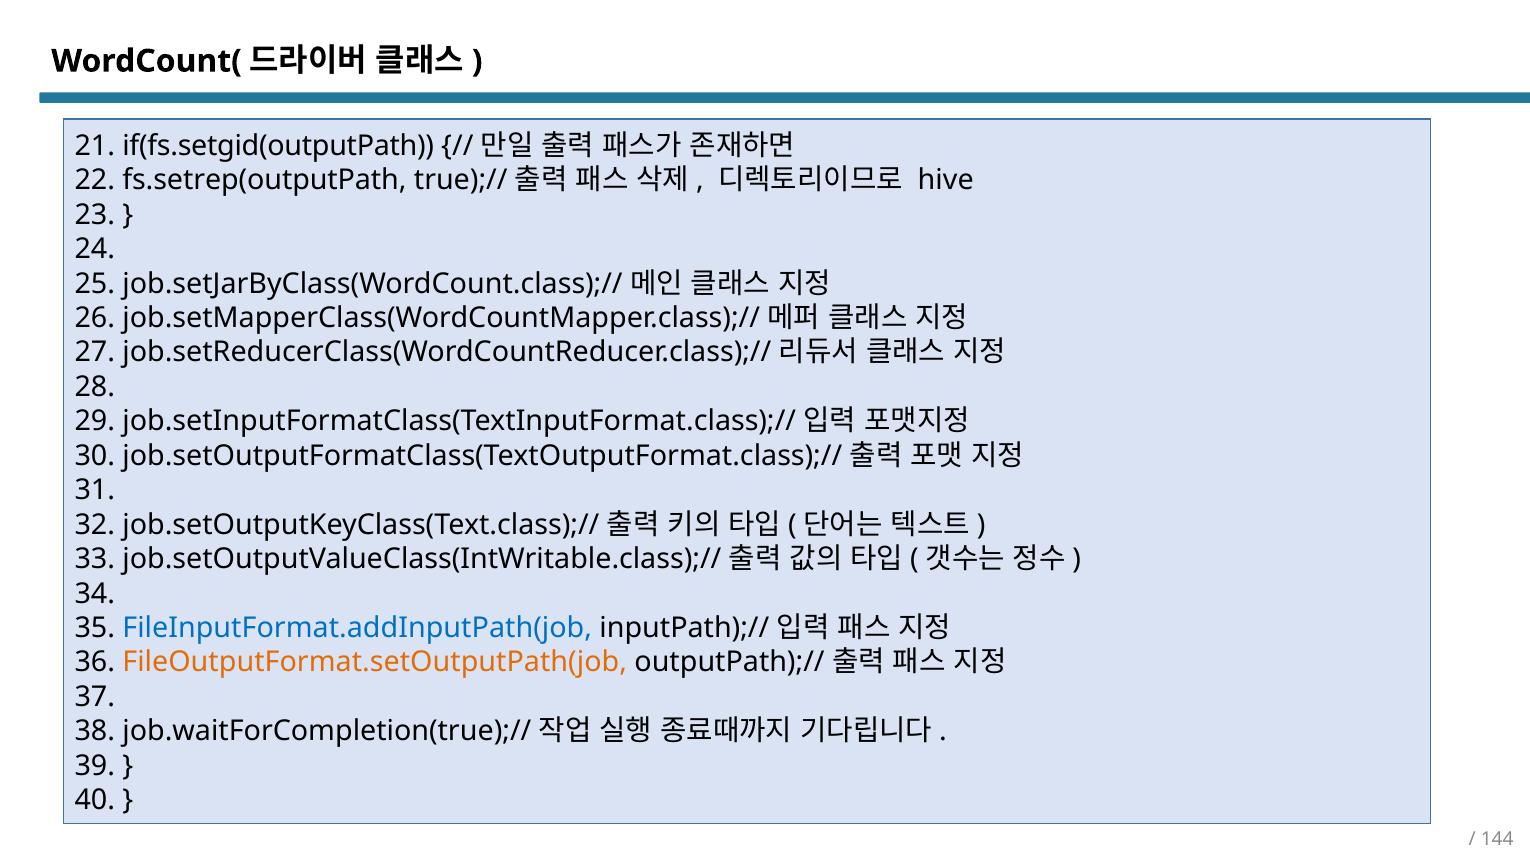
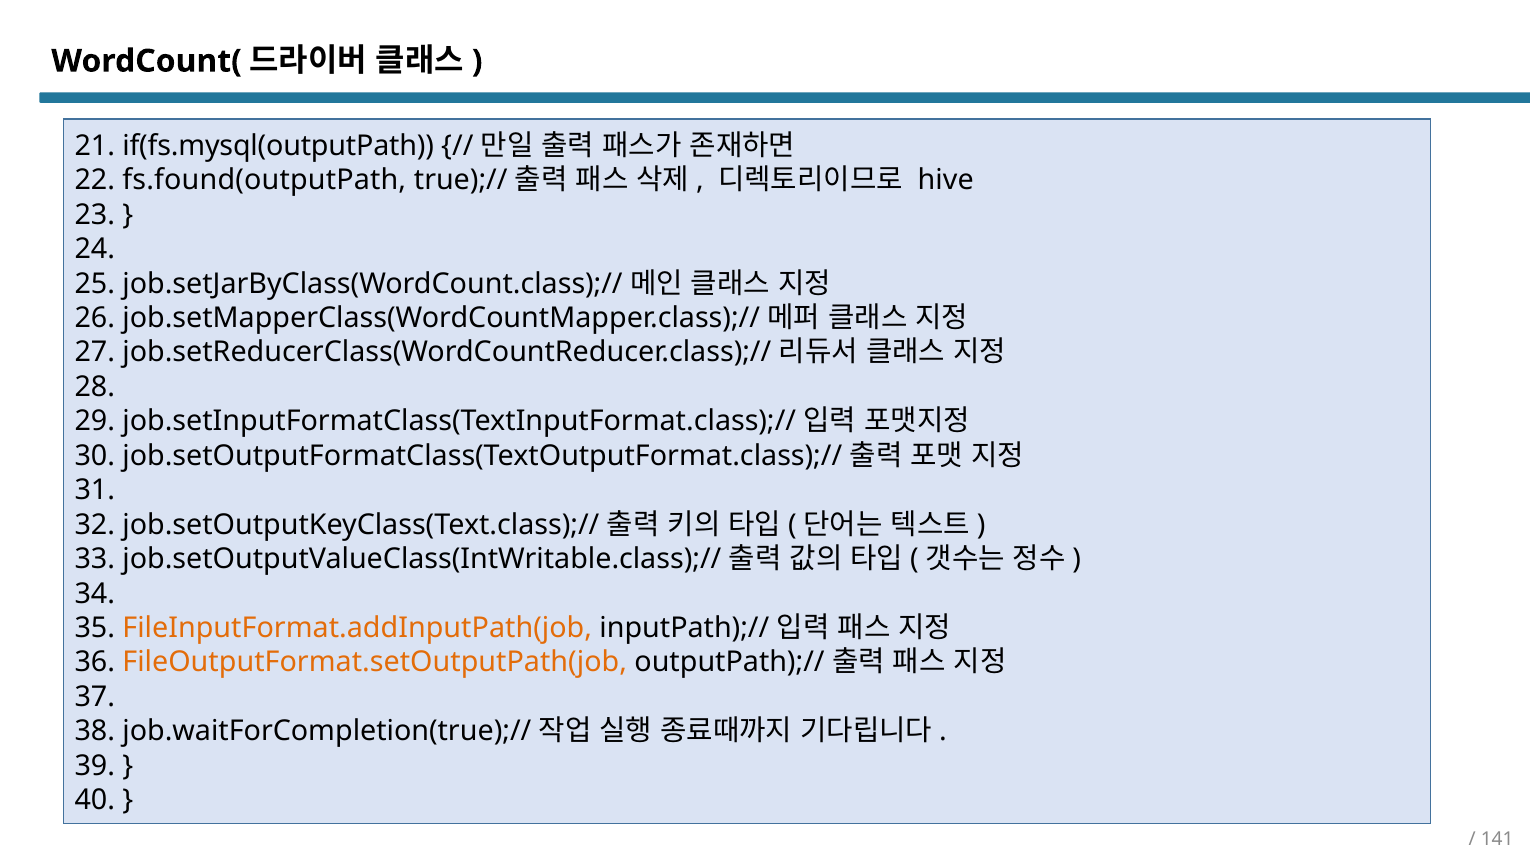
if(fs.setgid(outputPath: if(fs.setgid(outputPath -> if(fs.mysql(outputPath (278, 146)
fs.setrep(outputPath: fs.setrep(outputPath -> fs.found(outputPath (264, 180)
FileInputFormat.addInputPath(job colour: blue -> orange (357, 628)
144: 144 -> 141 (1497, 838)
